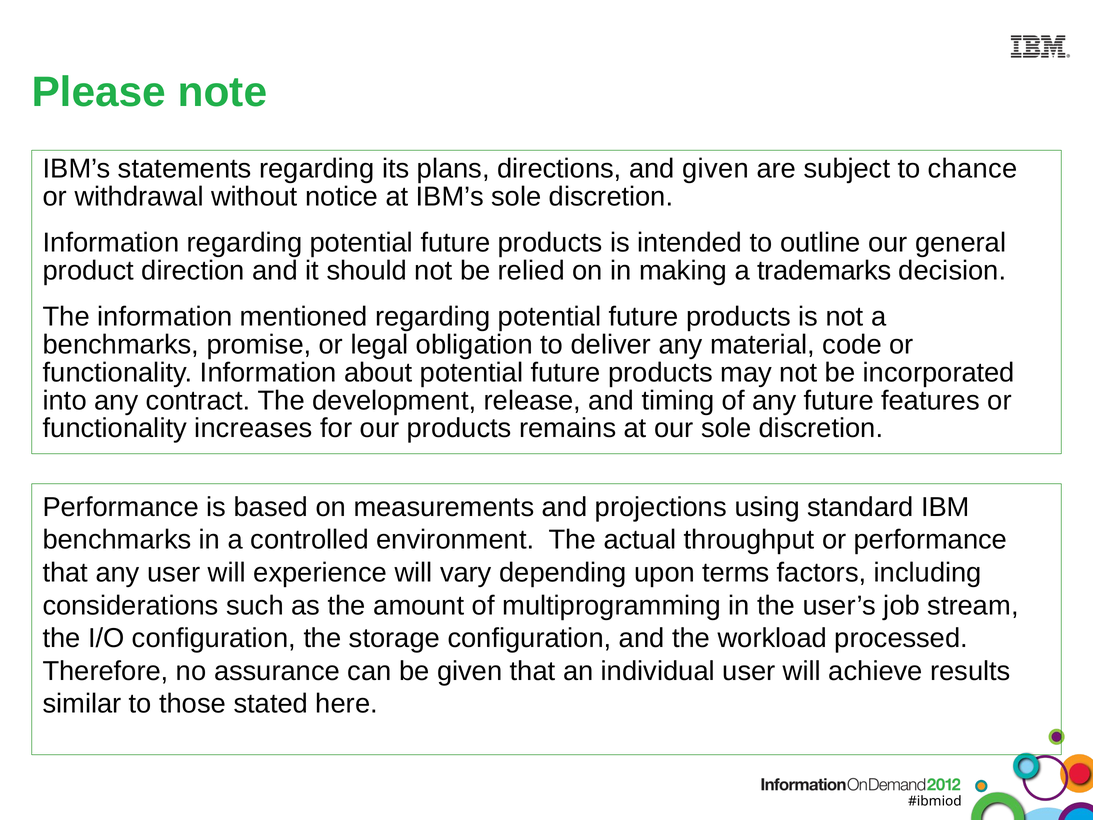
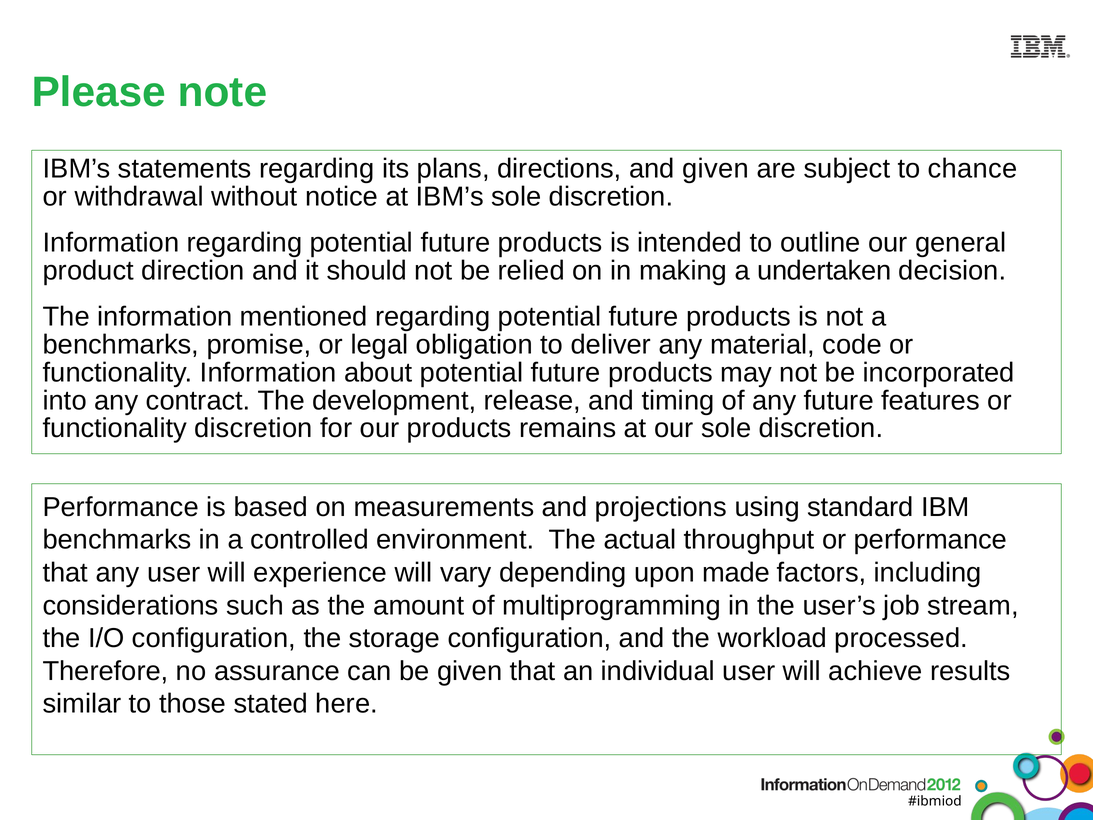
trademarks: trademarks -> undertaken (824, 271)
functionality increases: increases -> discretion (253, 428)
terms: terms -> made (736, 573)
